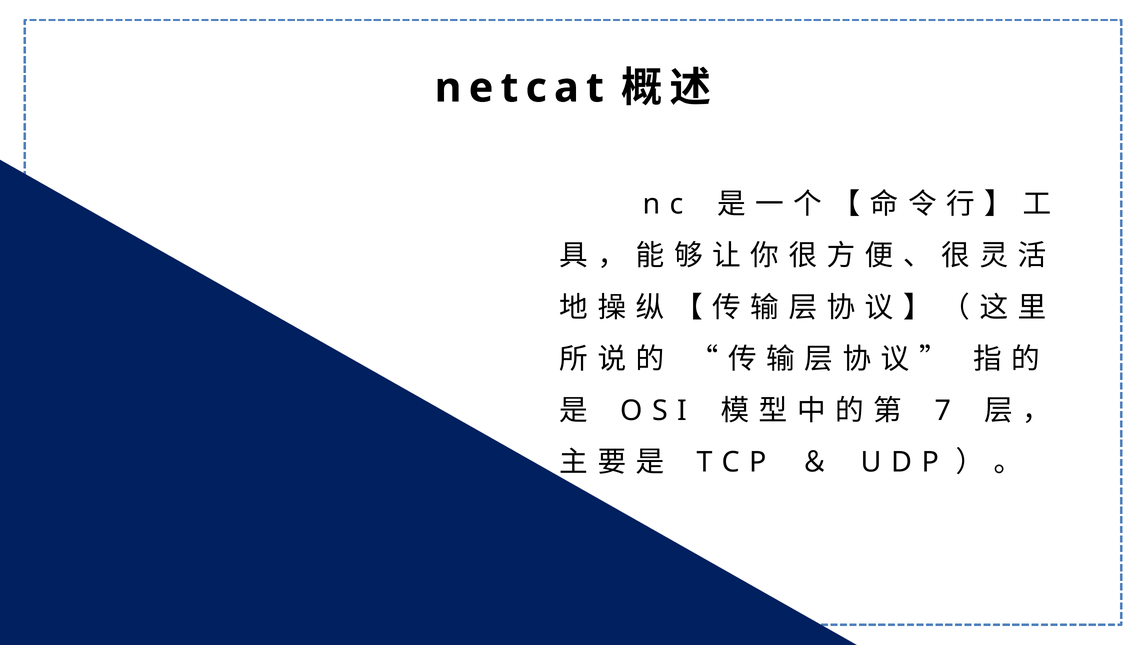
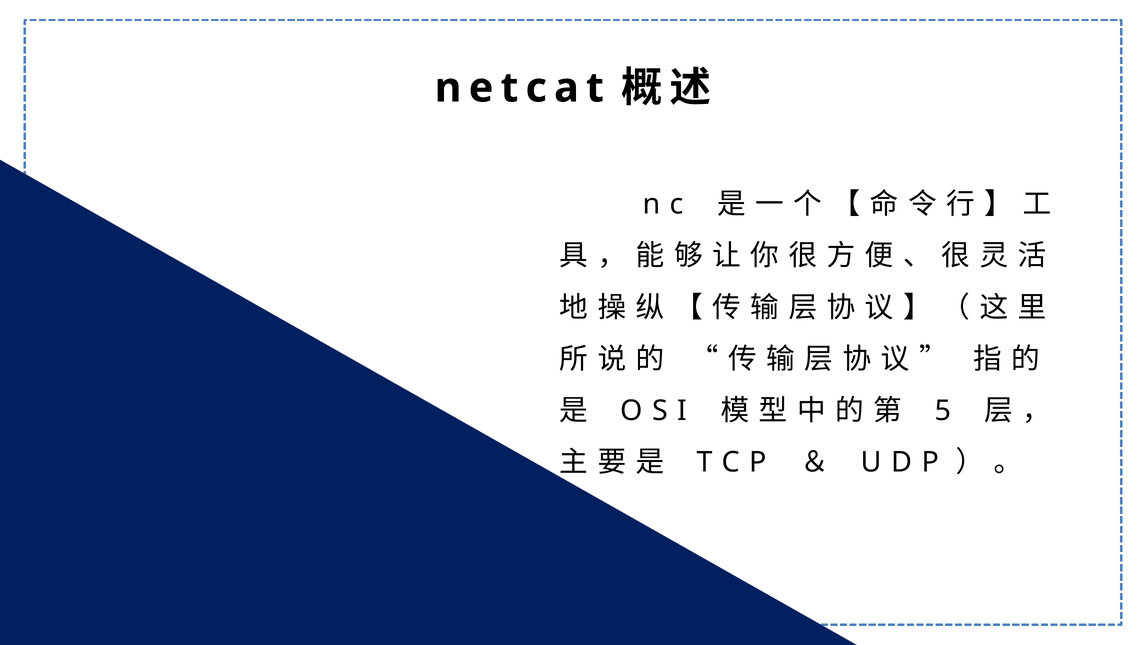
7: 7 -> 5 (943, 411)
